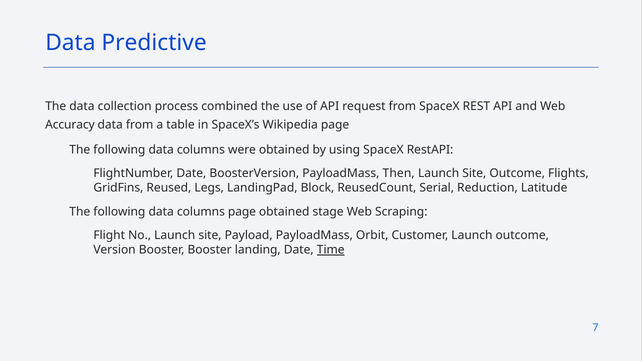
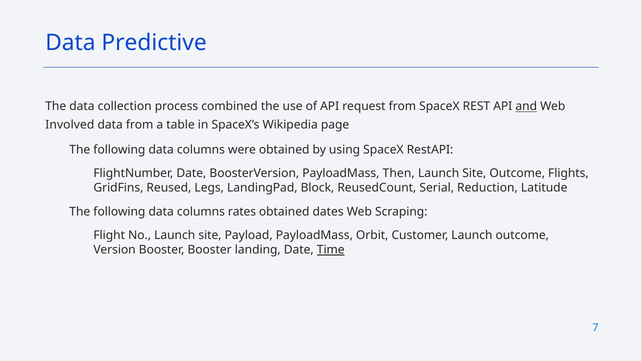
and underline: none -> present (526, 107)
Accuracy: Accuracy -> Involved (70, 125)
columns page: page -> rates (242, 212)
stage: stage -> dates (328, 212)
